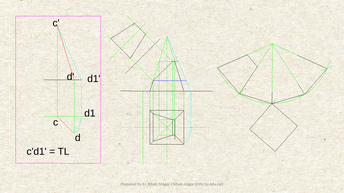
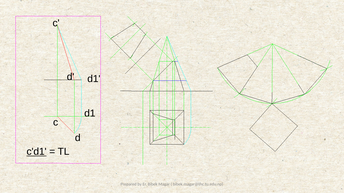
c'd1 underline: none -> present (37, 152)
